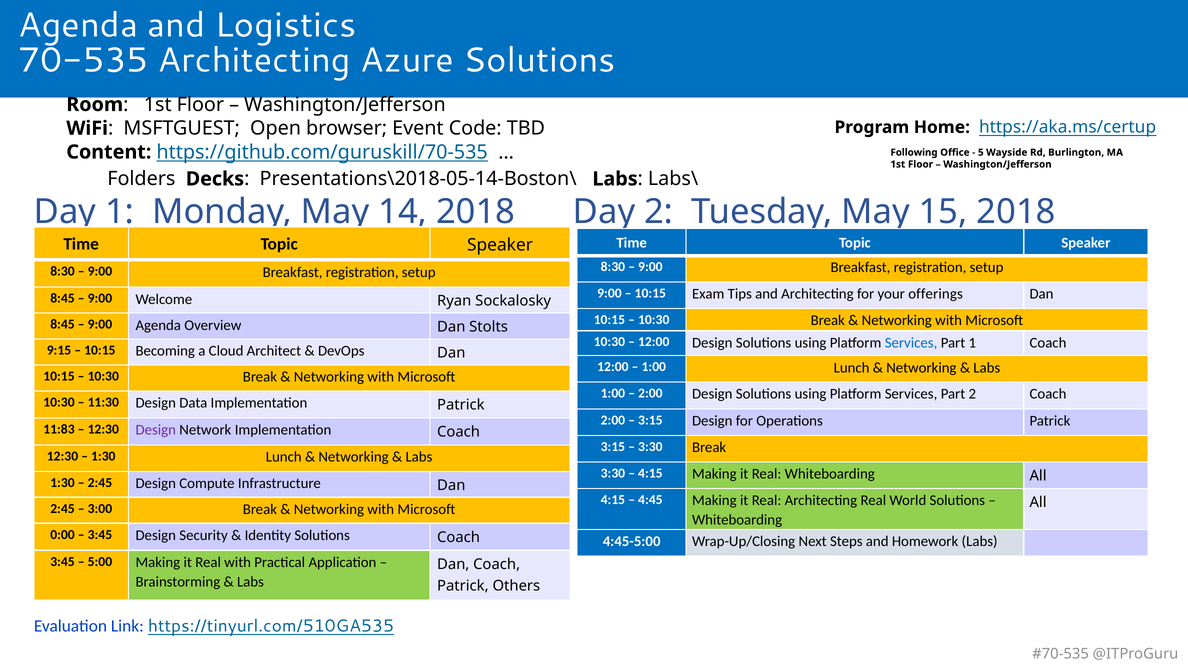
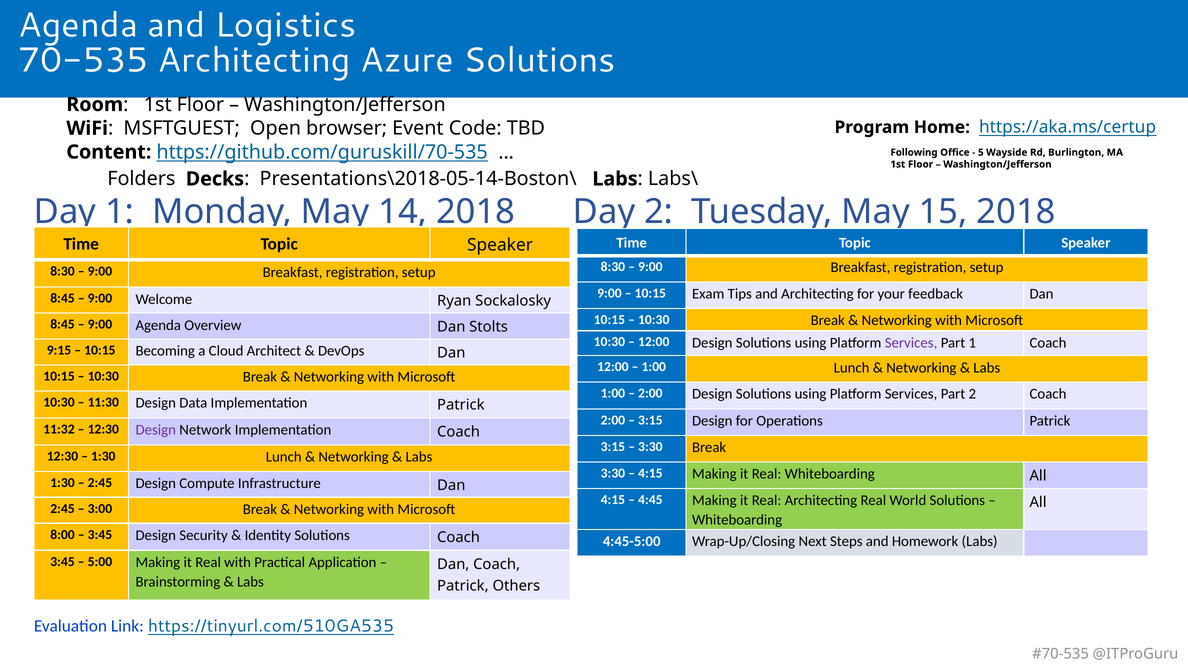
offerings: offerings -> feedback (936, 294)
Services colour: blue -> purple (911, 343)
11:83: 11:83 -> 11:32 (59, 429)
0:00: 0:00 -> 8:00 (62, 535)
